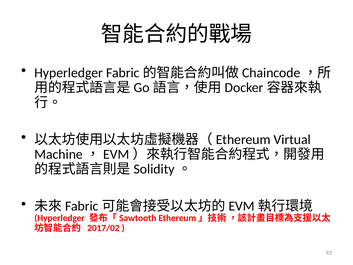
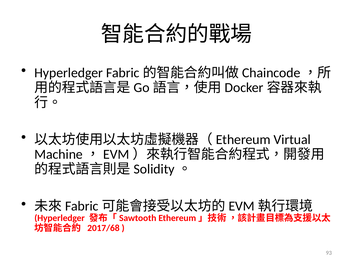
2017/02: 2017/02 -> 2017/68 (103, 228)
